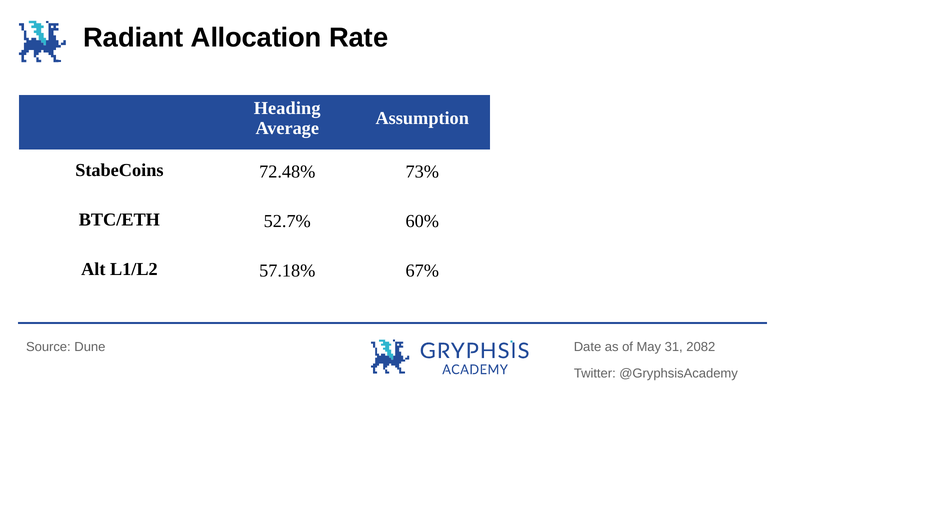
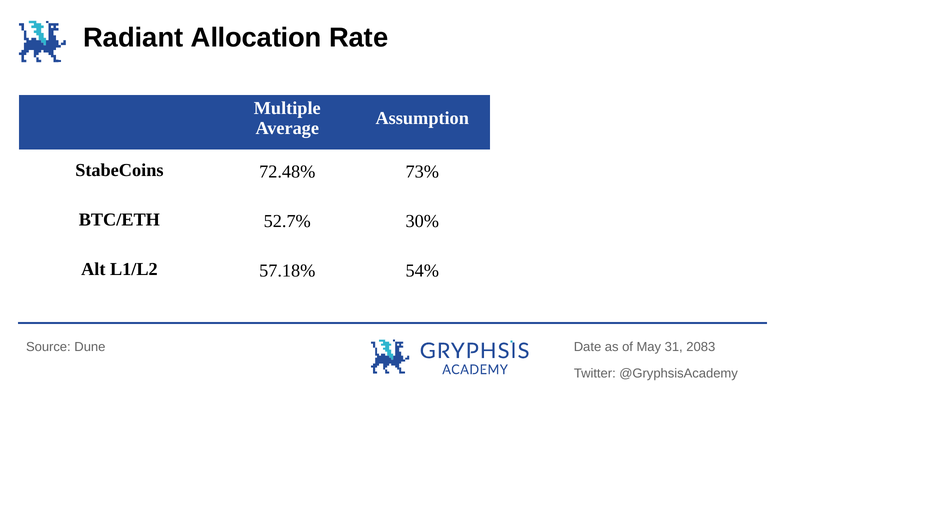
Heading: Heading -> Multiple (287, 108)
60%: 60% -> 30% (422, 221)
67%: 67% -> 54% (422, 271)
2082: 2082 -> 2083 (701, 348)
